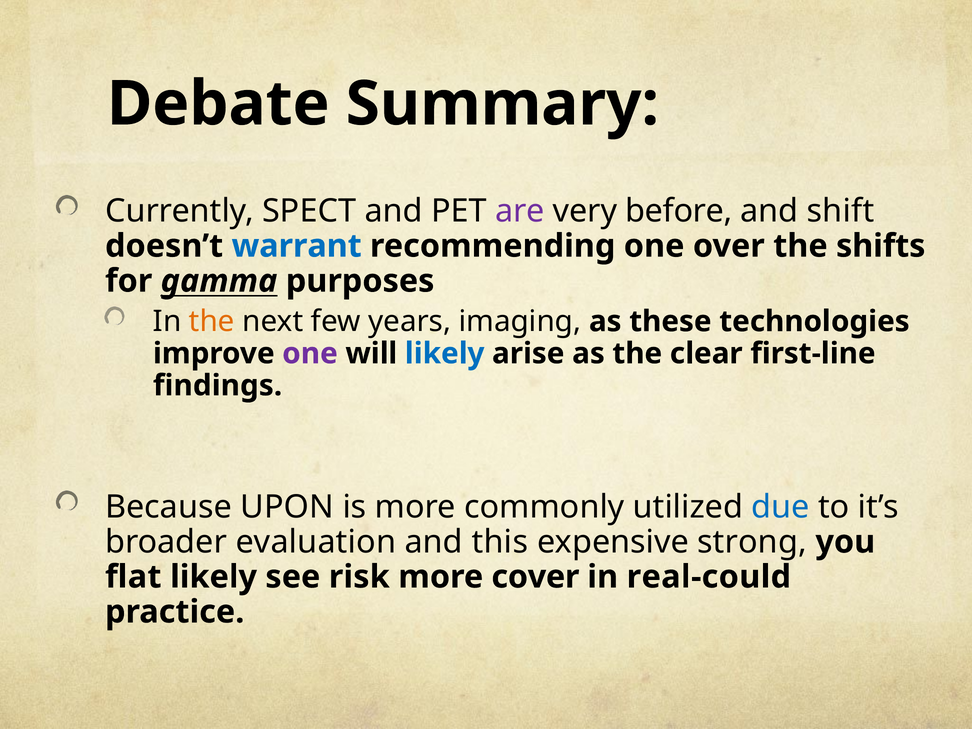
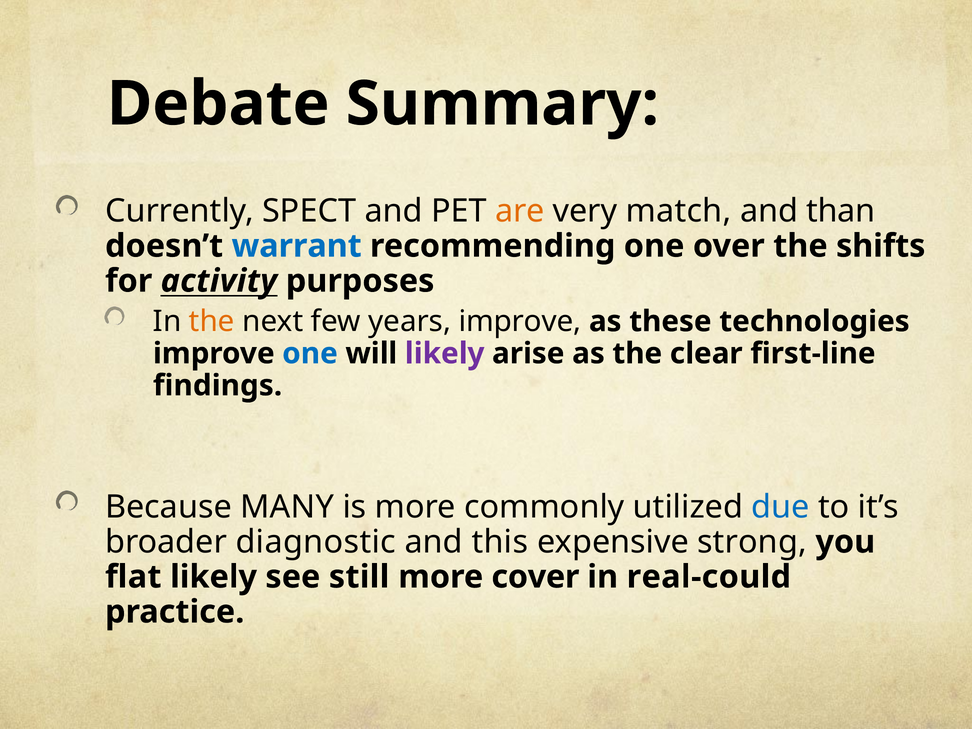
are colour: purple -> orange (520, 211)
before: before -> match (679, 211)
shift: shift -> than (841, 211)
gamma: gamma -> activity (219, 281)
years imaging: imaging -> improve (520, 321)
one colour: purple -> blue (310, 353)
likely colour: blue -> purple (445, 353)
UPON: UPON -> MANY (287, 507)
evaluation: evaluation -> diagnostic (316, 542)
risk: risk -> still (359, 577)
